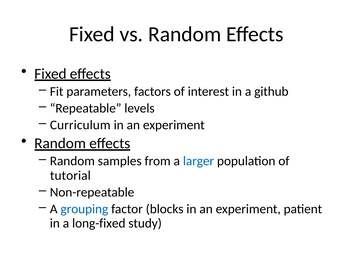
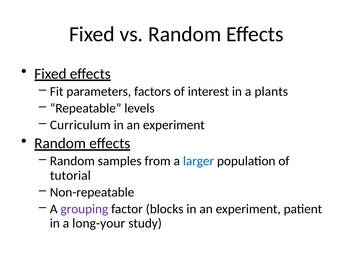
github: github -> plants (271, 91)
grouping colour: blue -> purple (84, 209)
long-fixed: long-fixed -> long-your (99, 223)
